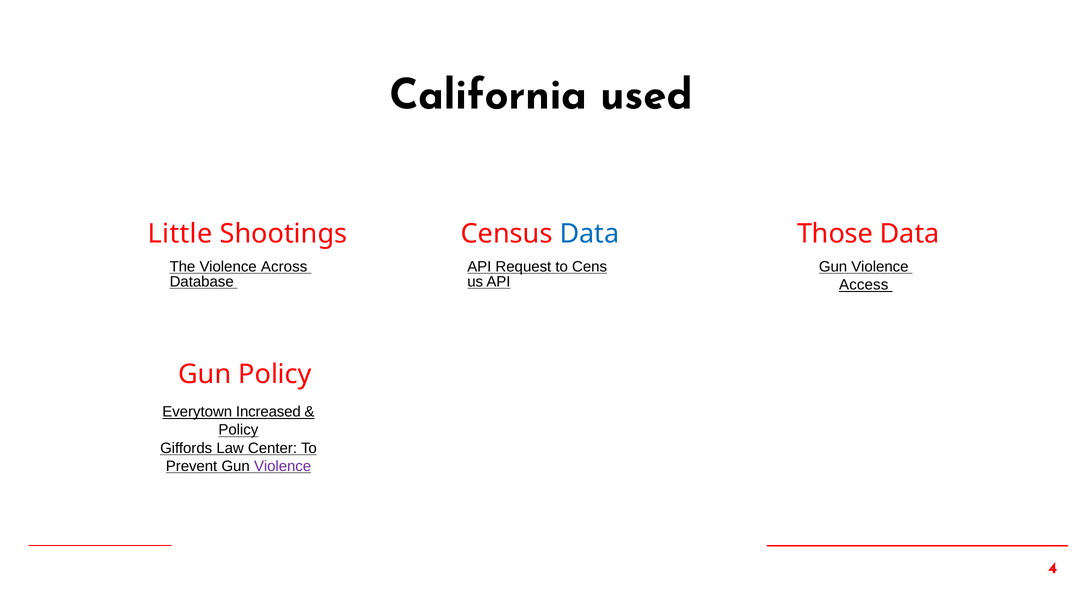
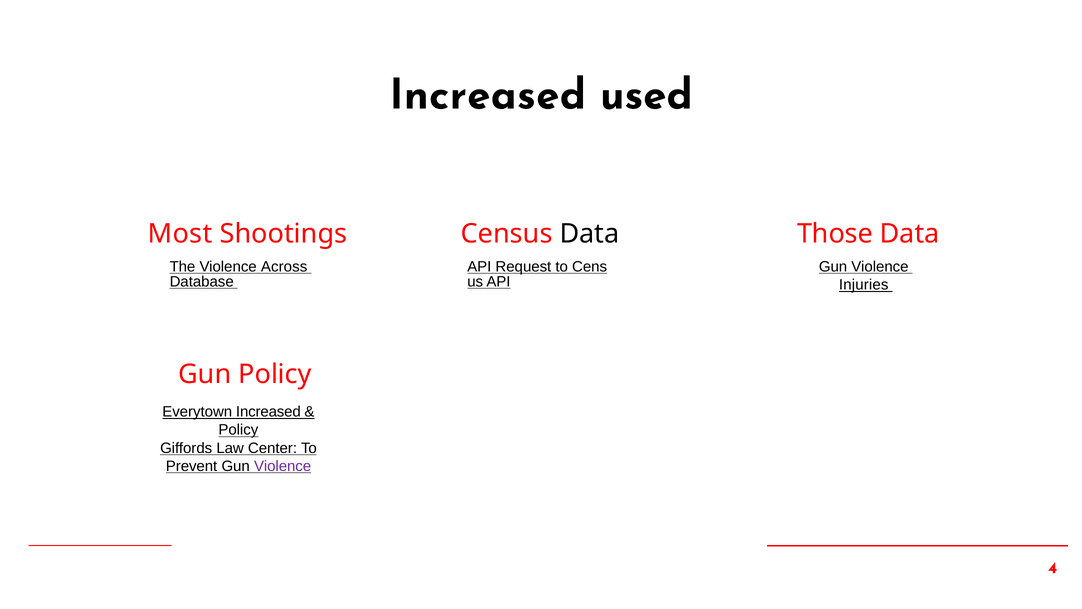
California: California -> Increased (488, 95)
Little: Little -> Most (180, 234)
Data colour: blue -> black (589, 234)
Access: Access -> Injuries (864, 285)
